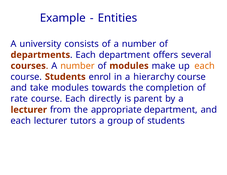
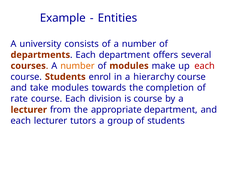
each colour: orange -> red (205, 66)
directly: directly -> division (105, 99)
is parent: parent -> course (148, 99)
